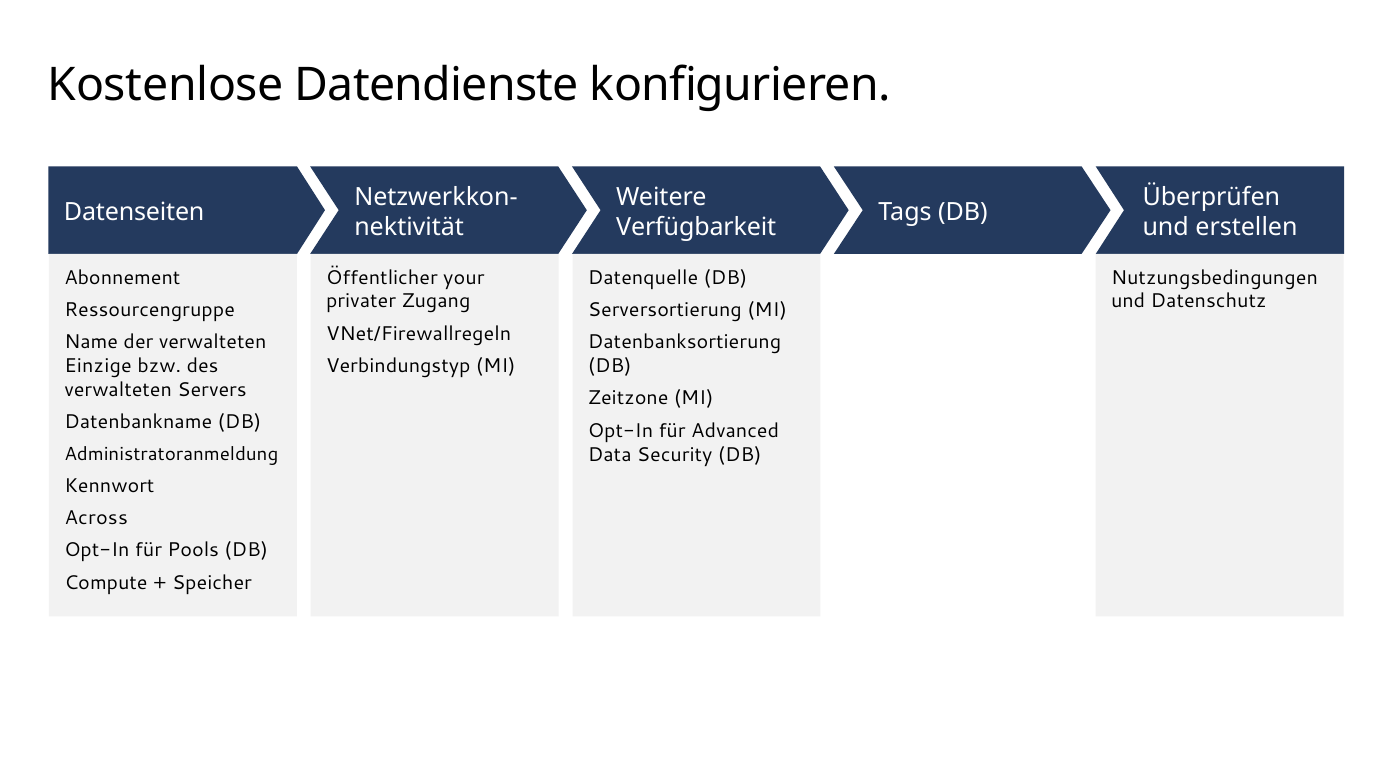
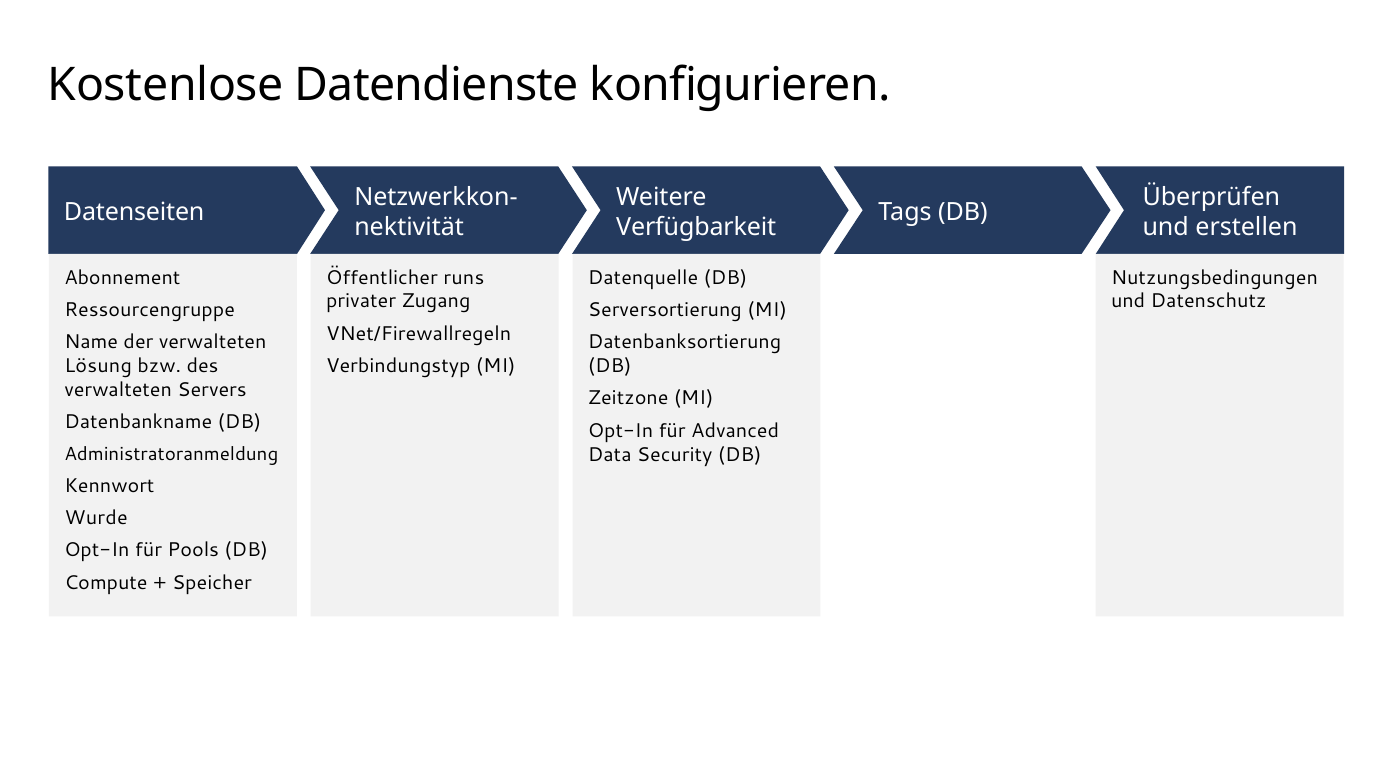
your: your -> runs (464, 277)
Einzige: Einzige -> Lösung (98, 366)
Across: Across -> Wurde (96, 518)
